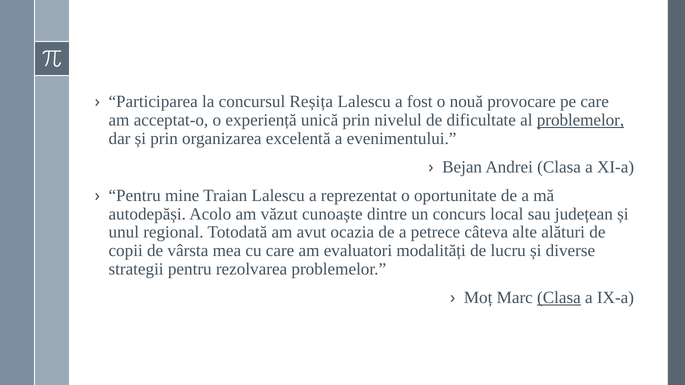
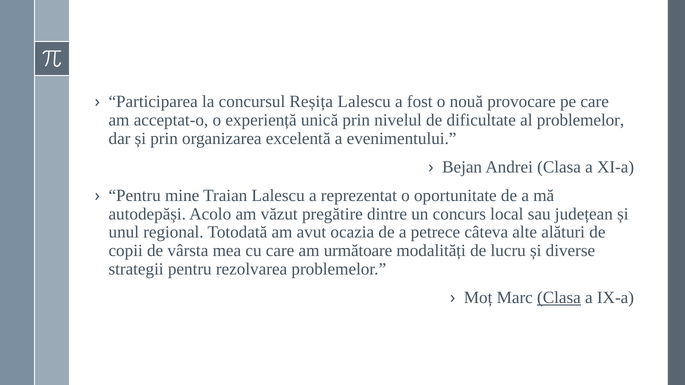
problemelor underline: present -> none (581, 120)
cunoaște: cunoaște -> pregătire (332, 214)
evaluatori: evaluatori -> următoare (358, 251)
